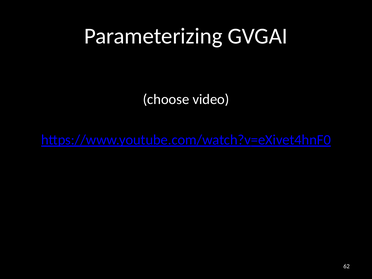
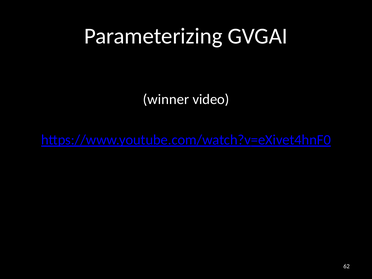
choose: choose -> winner (166, 99)
